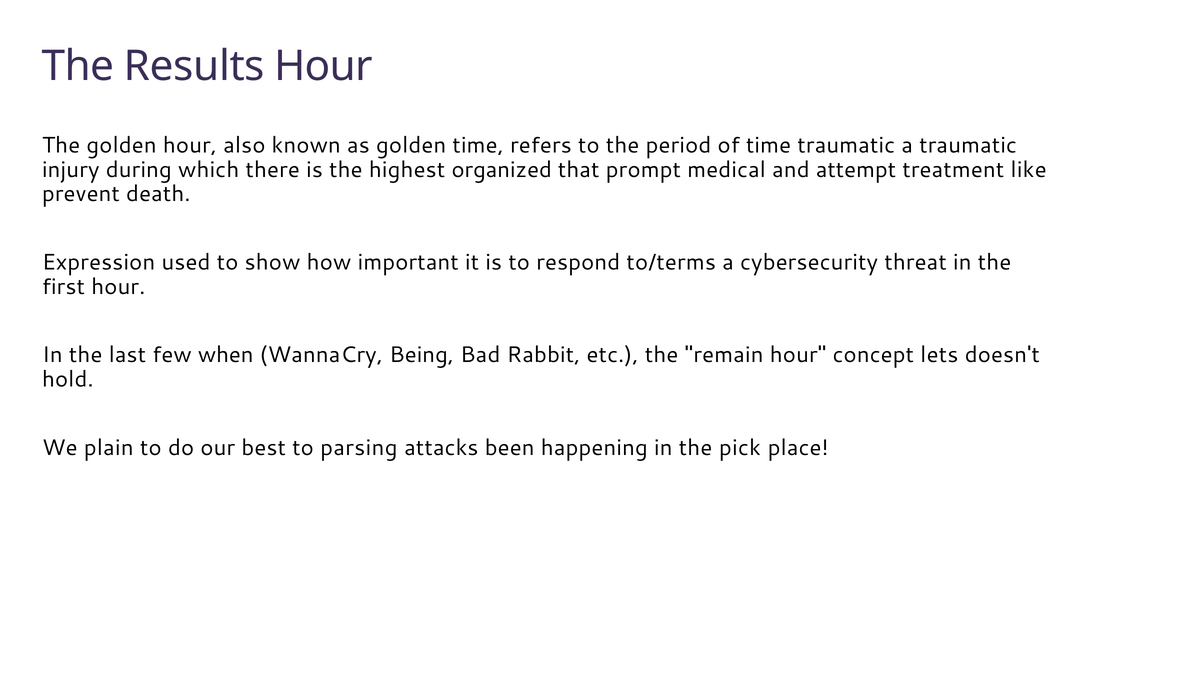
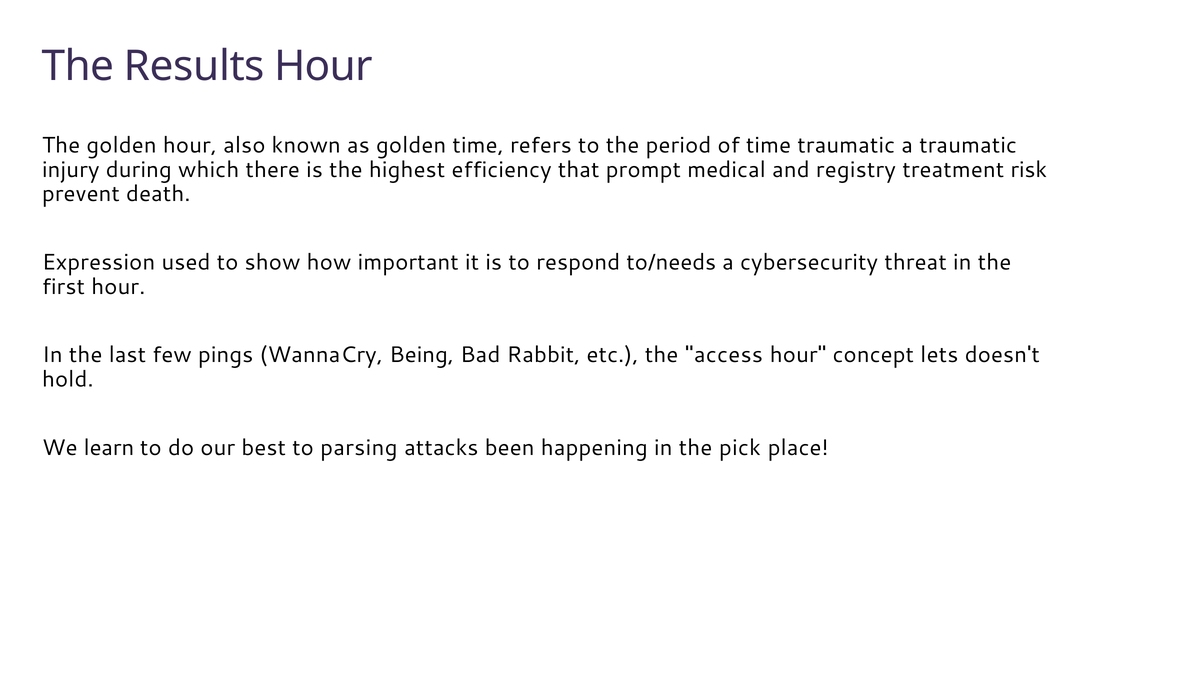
organized: organized -> efficiency (502, 170)
attempt: attempt -> registry (856, 170)
like: like -> risk (1029, 170)
to/terms: to/terms -> to/needs (671, 262)
when: when -> pings (226, 355)
remain: remain -> access (724, 355)
plain: plain -> learn (109, 448)
